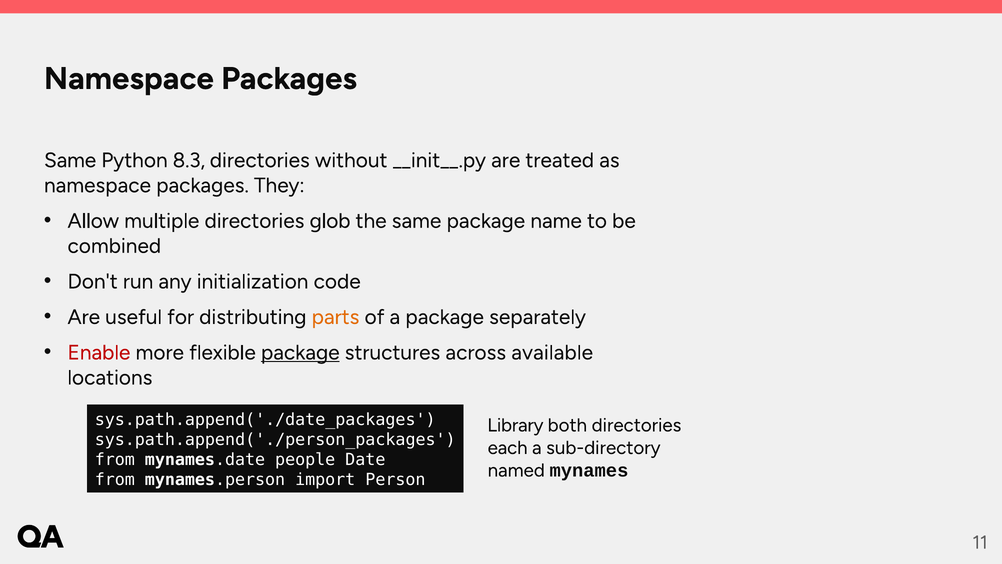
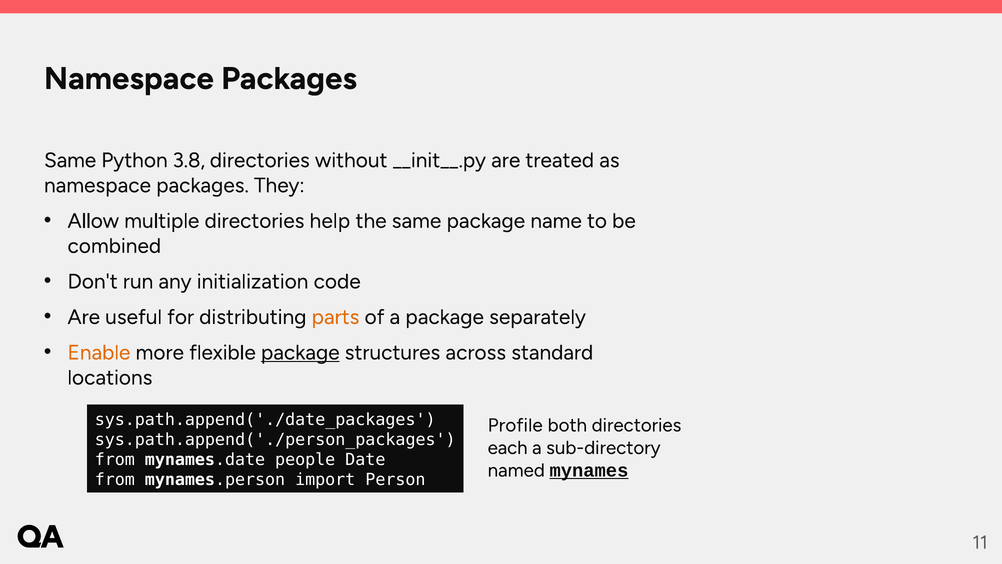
8.3: 8.3 -> 3.8 (189, 160)
glob: glob -> help (330, 221)
Enable colour: red -> orange (99, 352)
available: available -> standard (552, 352)
Library: Library -> Profile (515, 425)
mynames underline: none -> present (589, 470)
